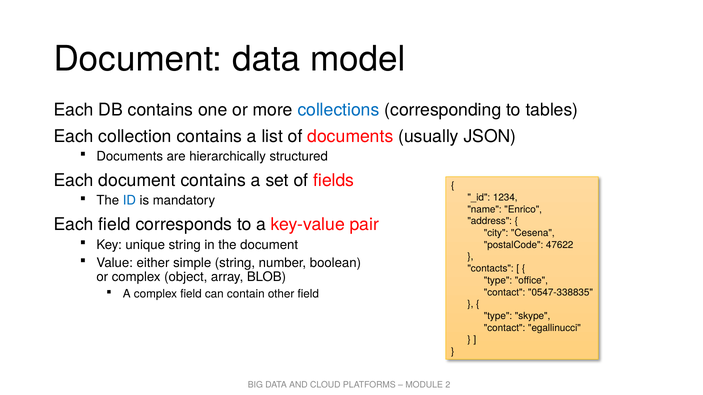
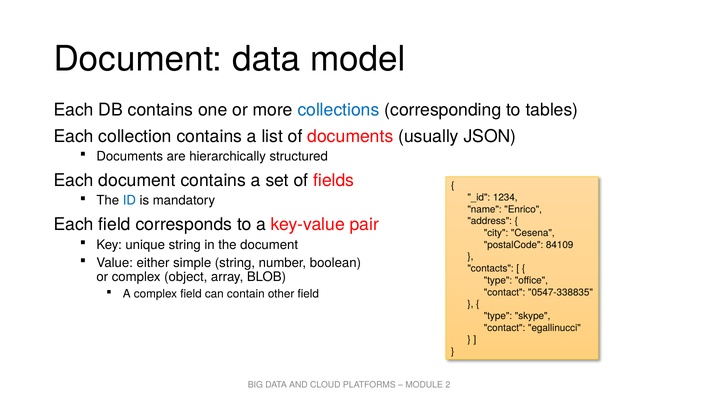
47622: 47622 -> 84109 (560, 245)
